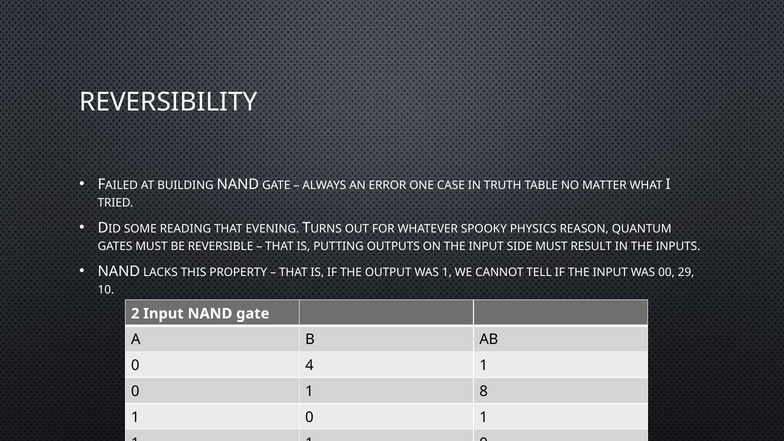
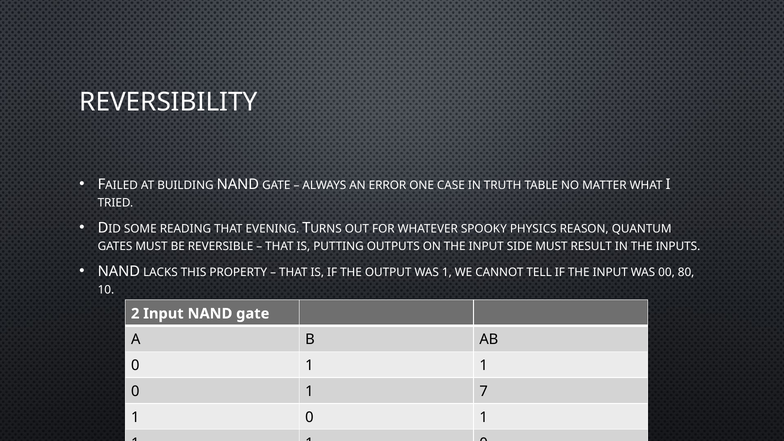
29: 29 -> 80 (686, 272)
4: 4 -> 1 (309, 365)
8: 8 -> 7 (484, 391)
